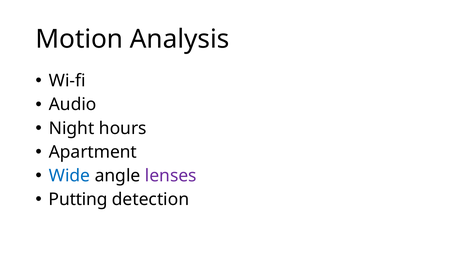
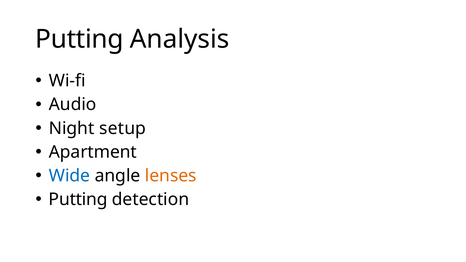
Motion: Motion -> Putting (79, 39)
hours: hours -> setup (123, 128)
lenses colour: purple -> orange (171, 176)
